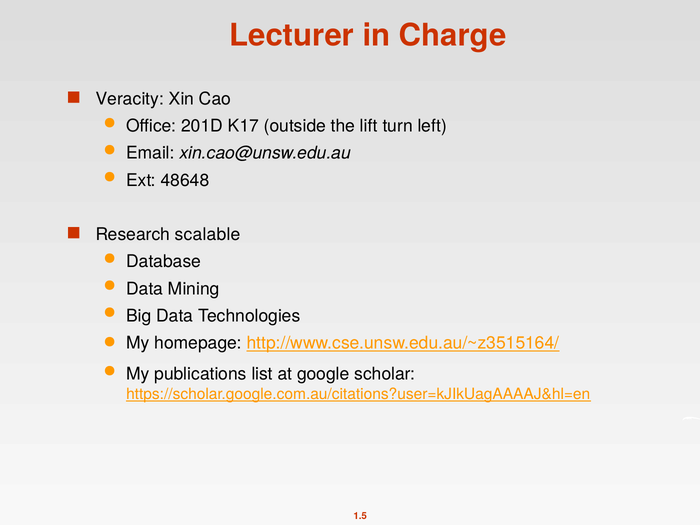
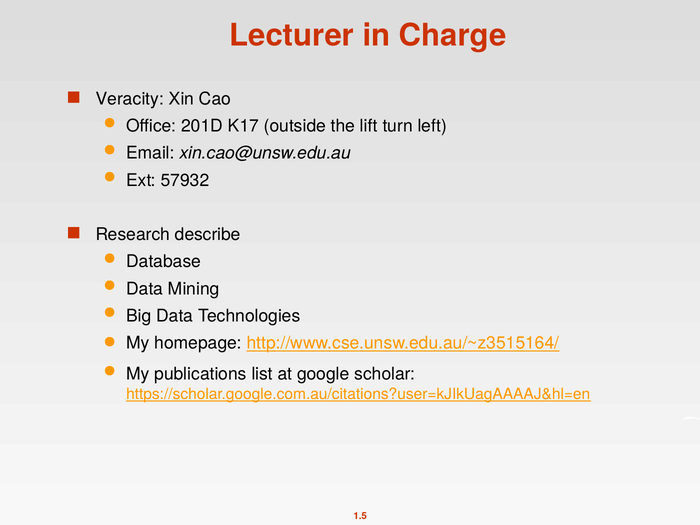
48648: 48648 -> 57932 (185, 180)
scalable: scalable -> describe (208, 235)
